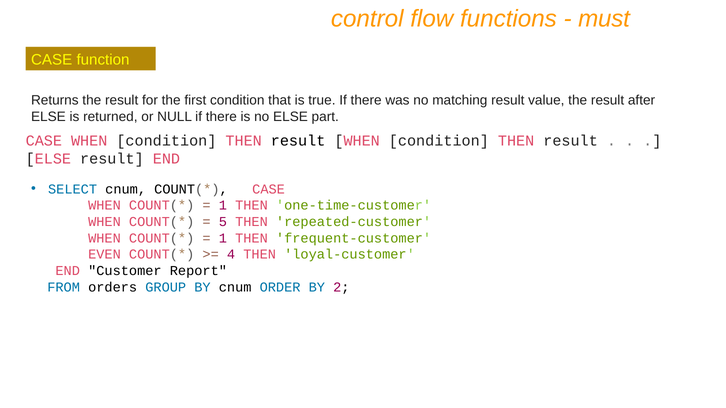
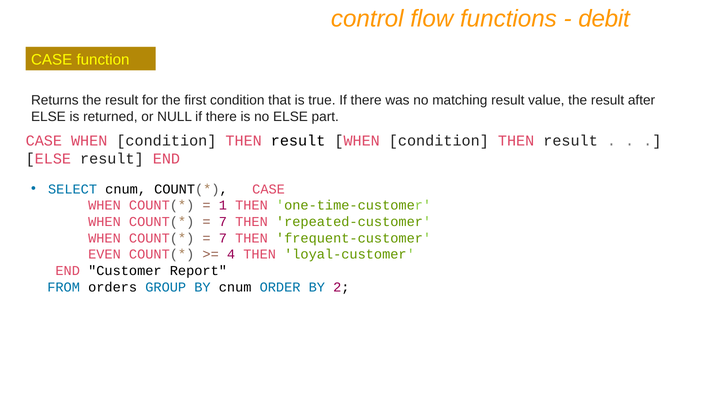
must: must -> debit (604, 19)
5: 5 -> 7 (223, 222)
1: 1 -> 7 (223, 238)
